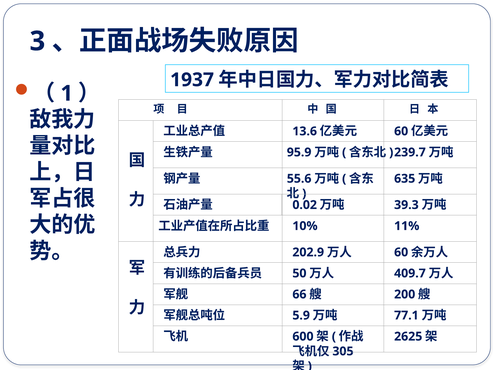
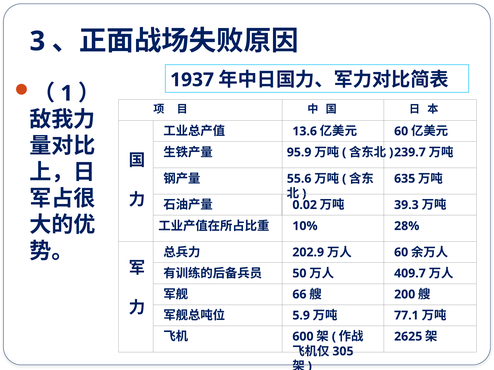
11%: 11% -> 28% (407, 226)
